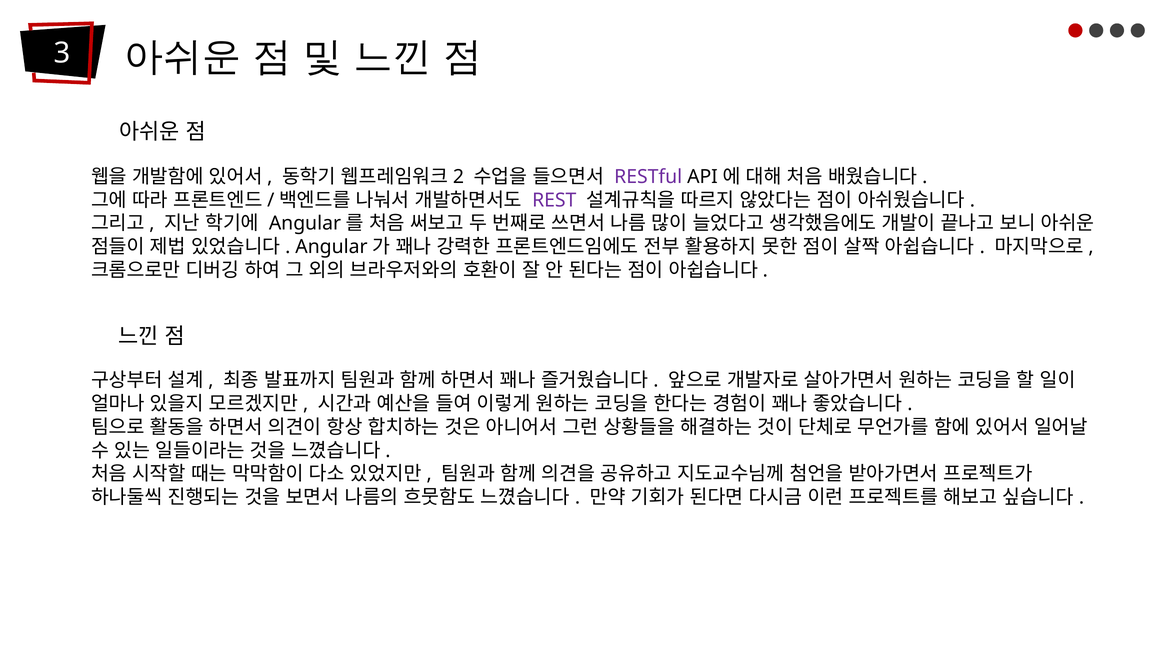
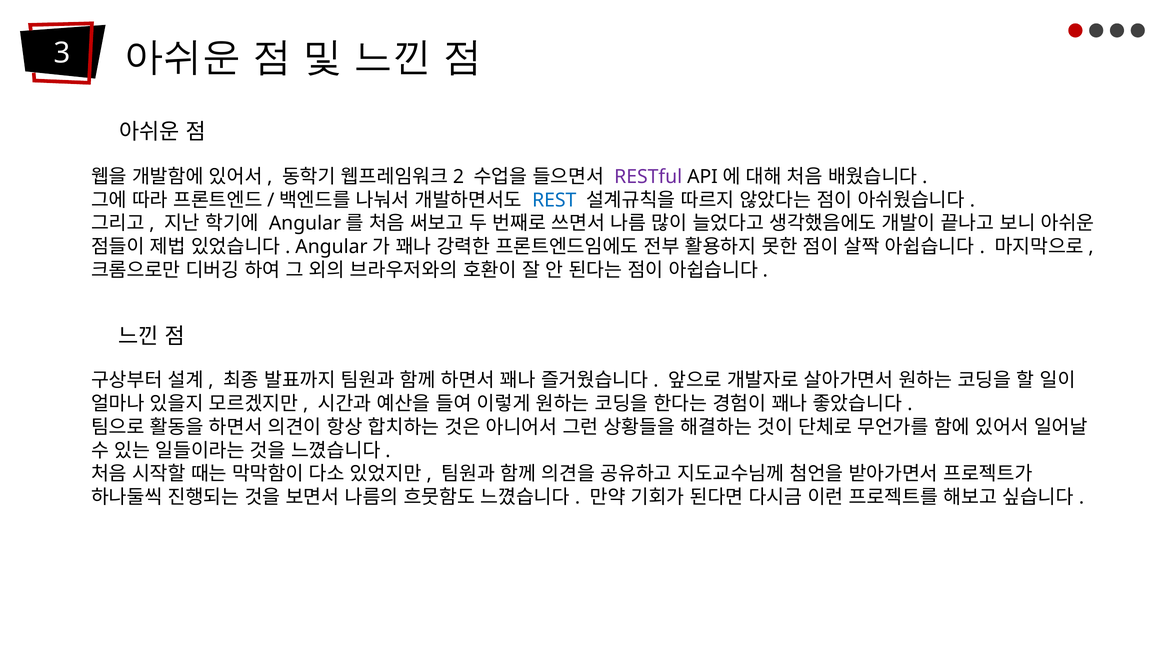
REST colour: purple -> blue (554, 200)
